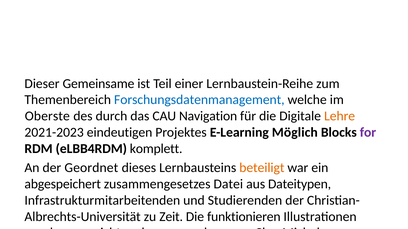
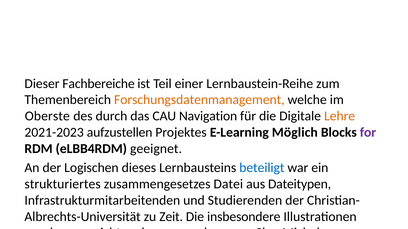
Gemeinsame: Gemeinsame -> Fachbereiche (99, 84)
Forschungsdatenmanagement colour: blue -> orange (199, 100)
eindeutigen: eindeutigen -> aufzustellen (120, 133)
komplett: komplett -> geeignet (156, 149)
Geordnet: Geordnet -> Logischen (91, 168)
beteiligt colour: orange -> blue (262, 168)
abgespeichert: abgespeichert -> strukturiertes (63, 184)
funktionieren: funktionieren -> insbesondere (244, 217)
